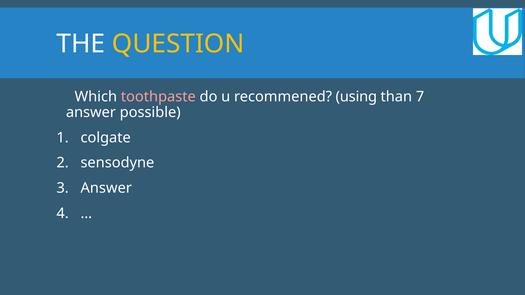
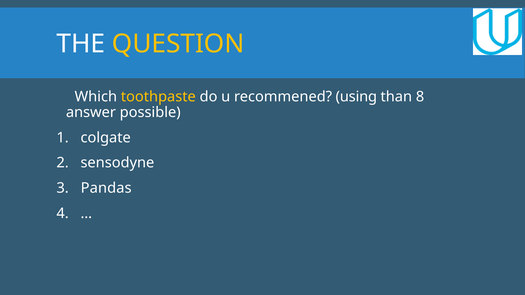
toothpaste colour: pink -> yellow (158, 97)
7: 7 -> 8 (420, 97)
Answer: Answer -> Pandas (106, 188)
